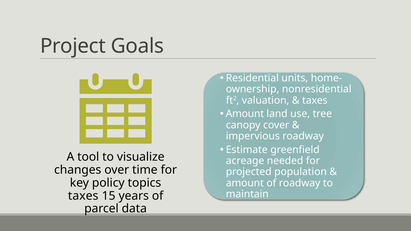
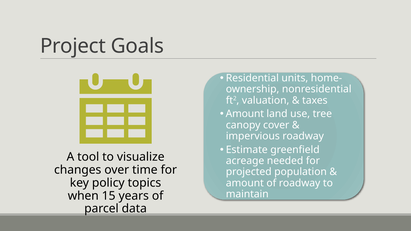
taxes: taxes -> when (83, 196)
